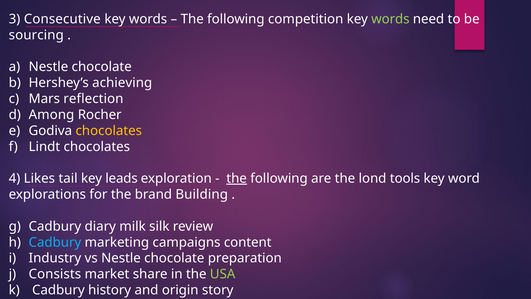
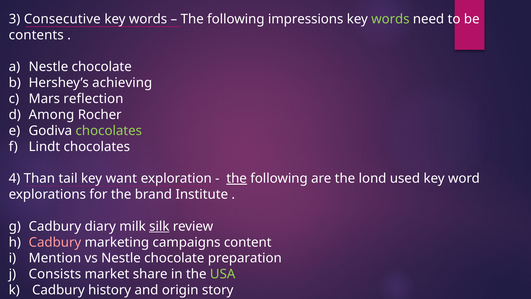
competition: competition -> impressions (306, 19)
sourcing: sourcing -> contents (36, 35)
chocolates colour: yellow -> light green (109, 131)
Likes: Likes -> Than (39, 178)
leads: leads -> want (121, 178)
tools: tools -> used (405, 178)
Building: Building -> Institute (202, 194)
silk underline: none -> present (159, 226)
Cadbury colour: light blue -> pink (55, 242)
Industry: Industry -> Mention (55, 258)
